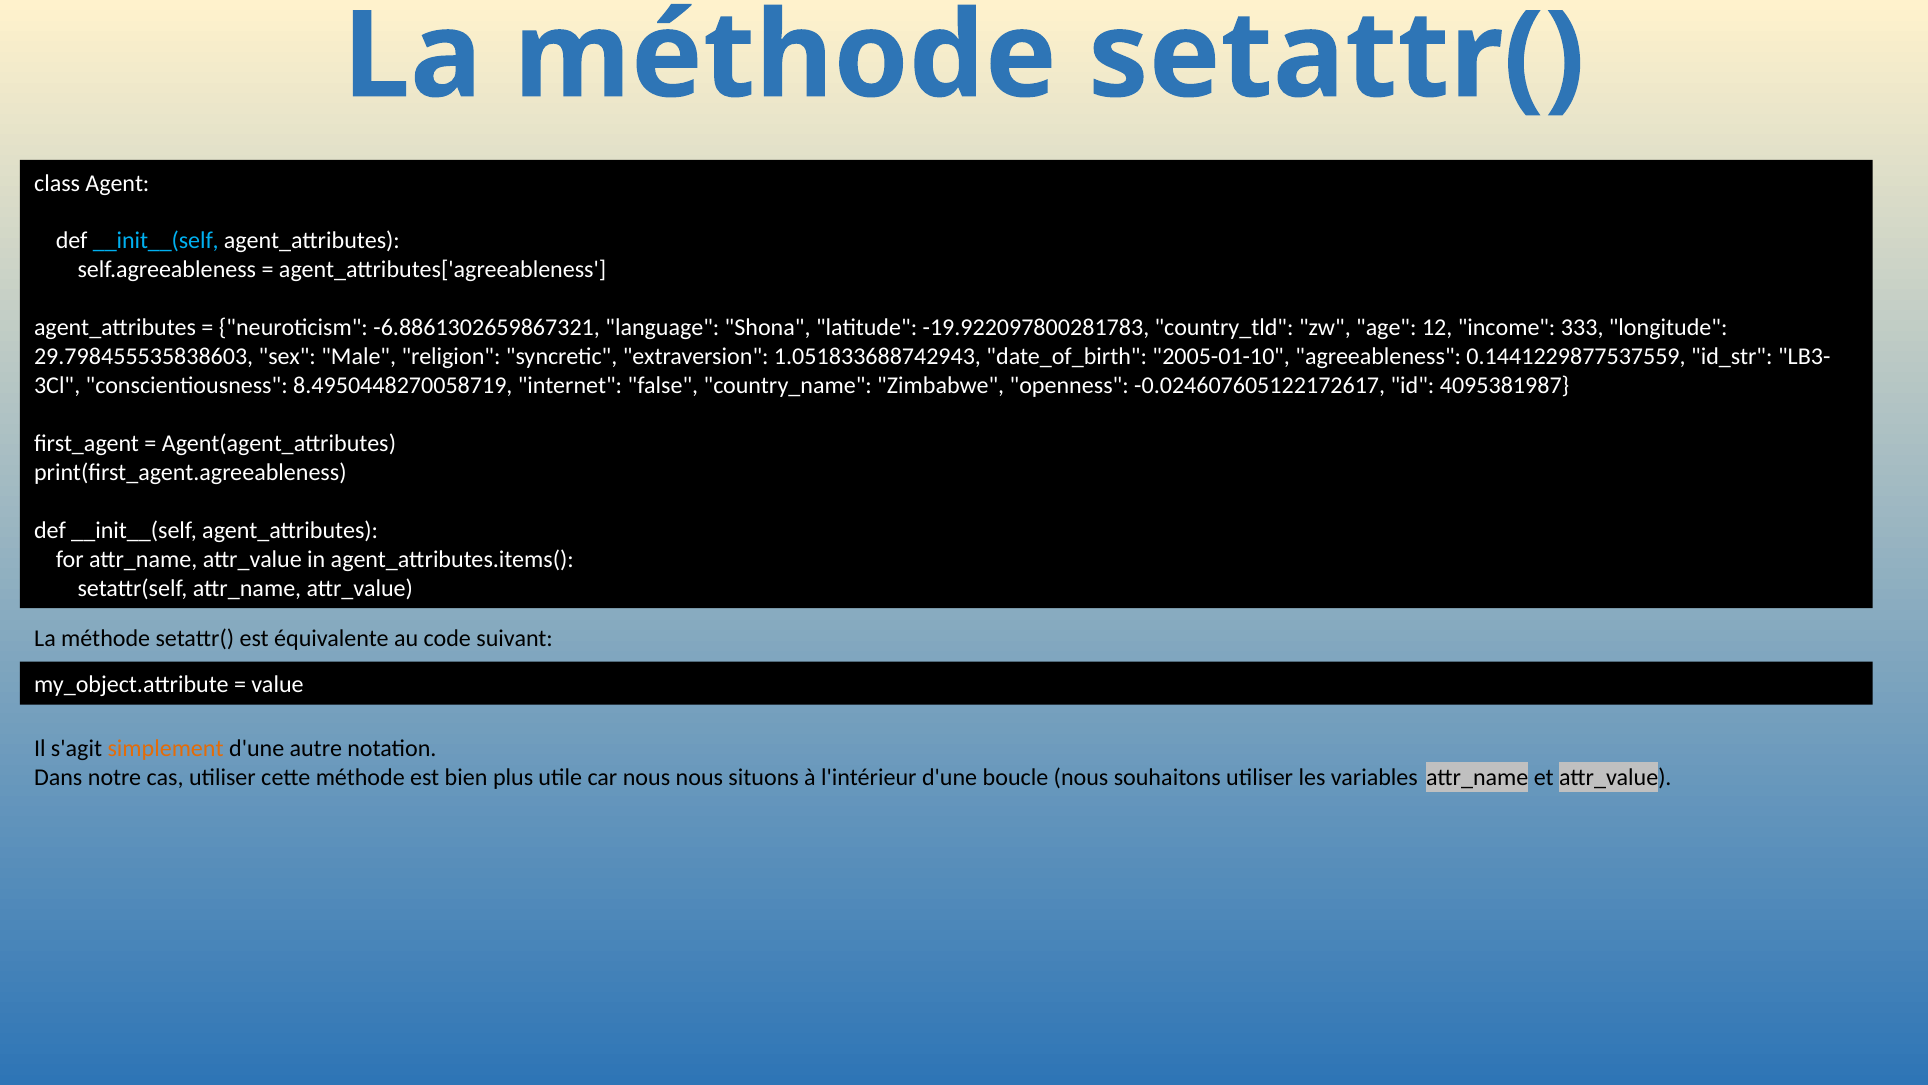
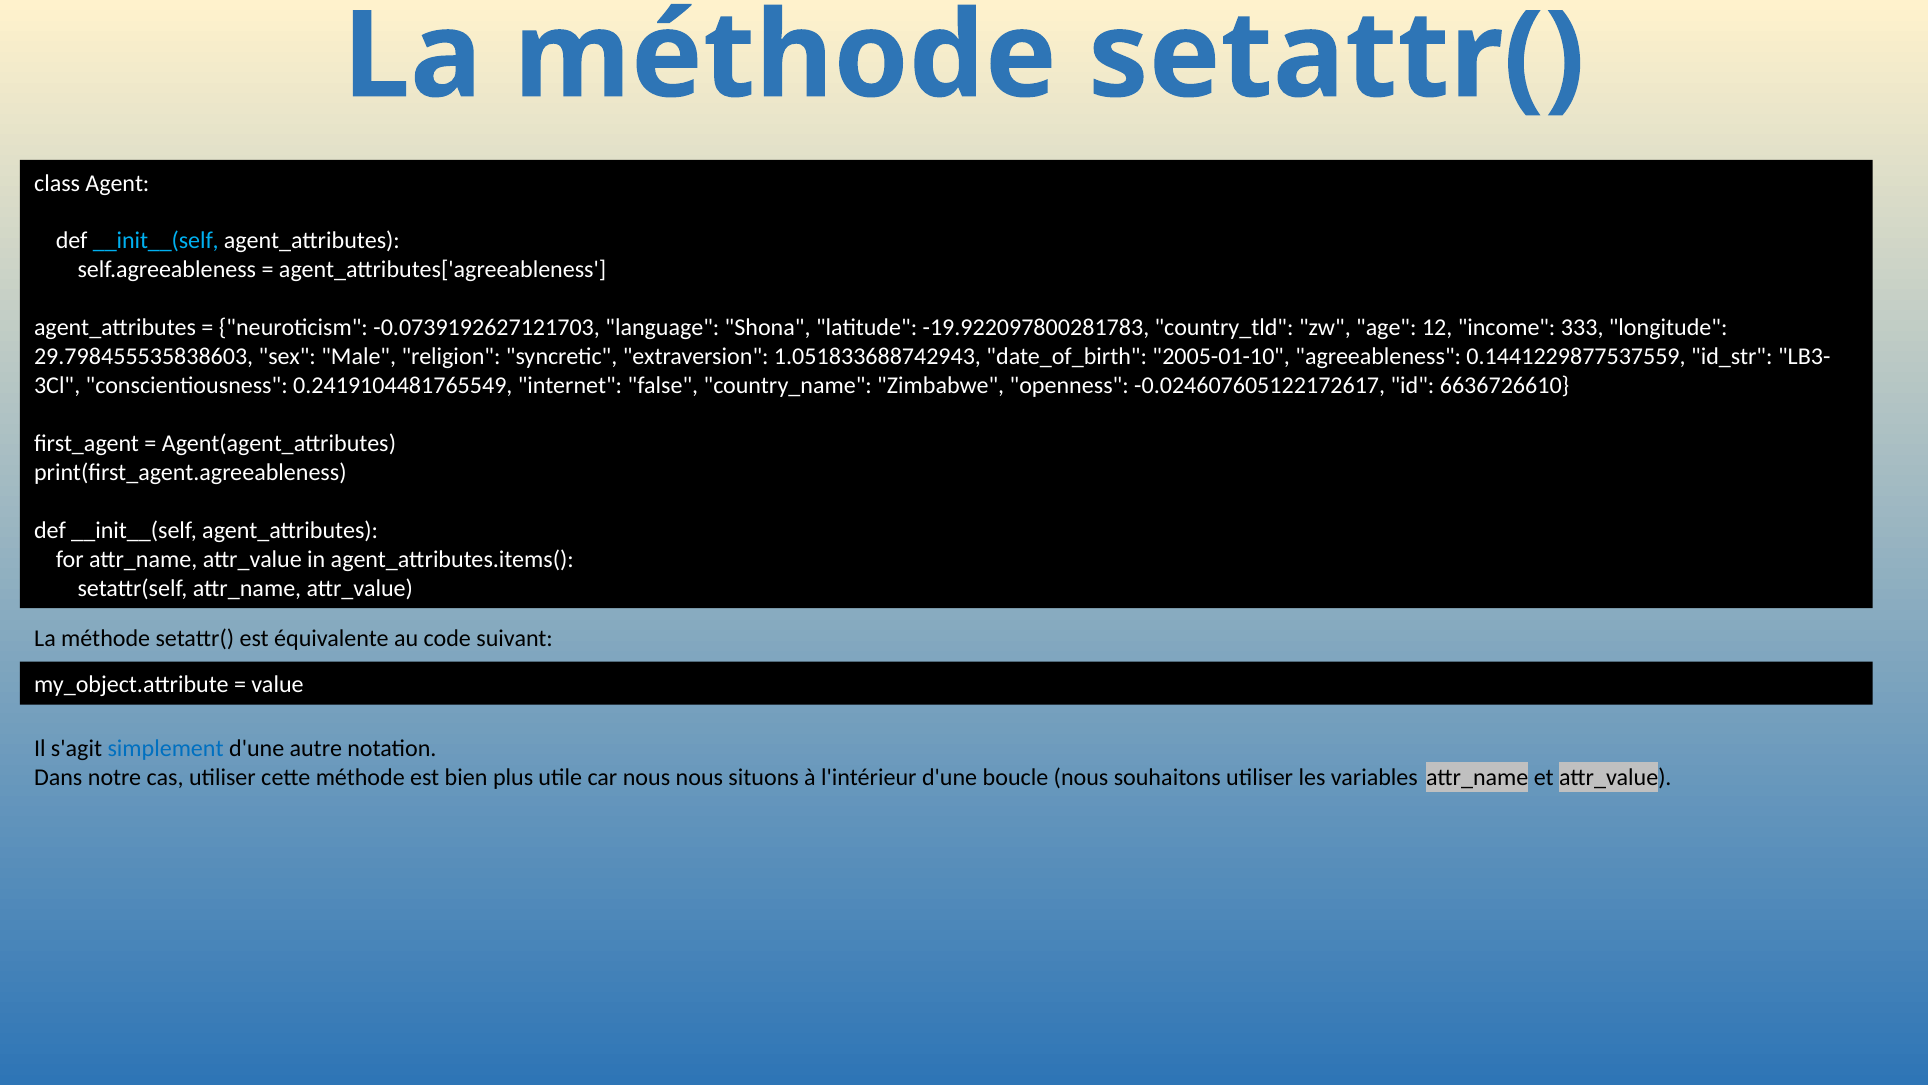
-6.8861302659867321: -6.8861302659867321 -> -0.0739192627121703 (487, 328)
8.4950448270058719: 8.4950448270058719 -> 0.2419104481765549 (403, 385)
4095381987: 4095381987 -> 6636726610 (1505, 385)
simplement colour: orange -> blue (166, 748)
